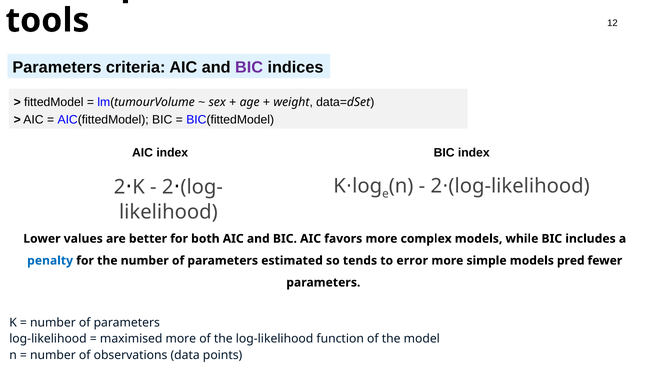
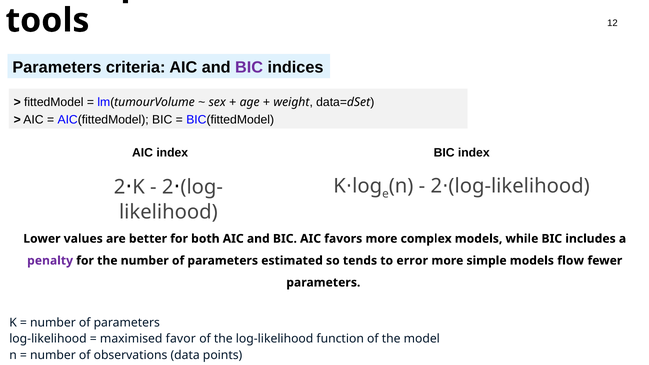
penalty colour: blue -> purple (50, 261)
pred: pred -> flow (571, 261)
maximised more: more -> favor (181, 339)
